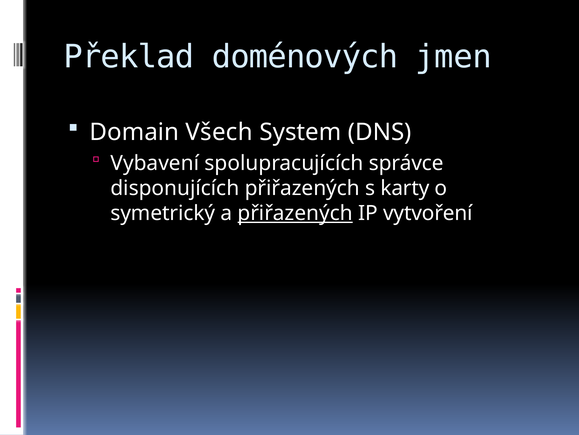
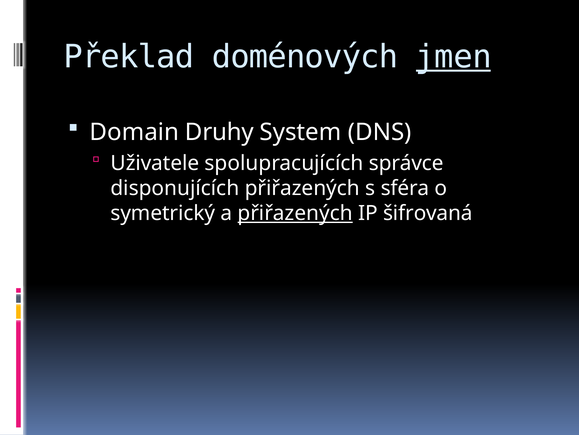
jmen underline: none -> present (453, 57)
Všech: Všech -> Druhy (219, 132)
Vybavení: Vybavení -> Uživatele (155, 163)
karty: karty -> sféra (405, 188)
vytvoření: vytvoření -> šifrovaná (428, 213)
